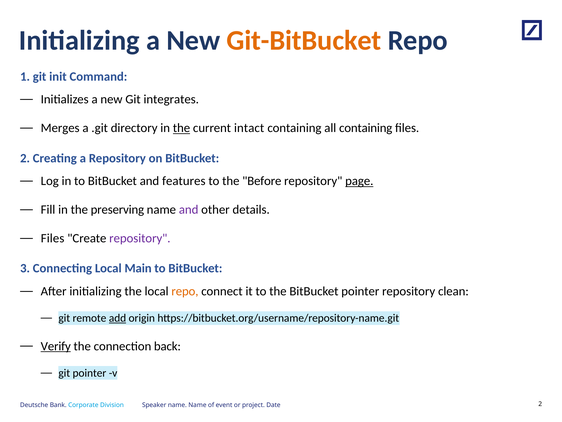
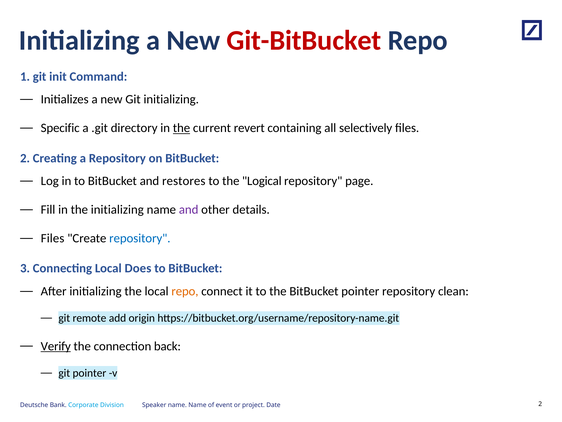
Git-BitBucket colour: orange -> red (304, 40)
Git integrates: integrates -> initializing (171, 99)
Merges: Merges -> Specific (60, 128)
intact: intact -> revert (249, 128)
all containing: containing -> selectively (366, 128)
features: features -> restores (184, 181)
Before: Before -> Logical (262, 181)
page underline: present -> none (359, 181)
the preserving: preserving -> initializing (117, 209)
repository colour: purple -> blue (140, 238)
Main: Main -> Does (138, 268)
add underline: present -> none (117, 318)
